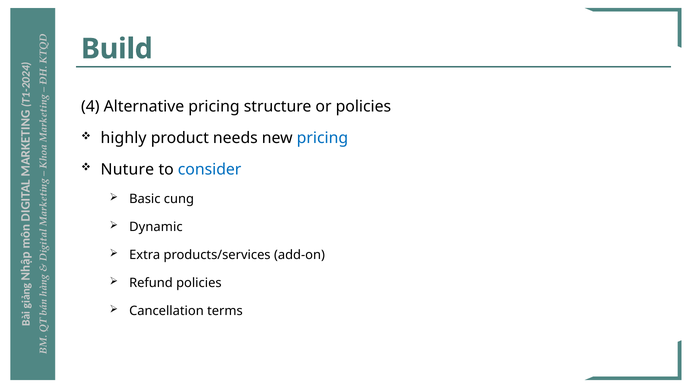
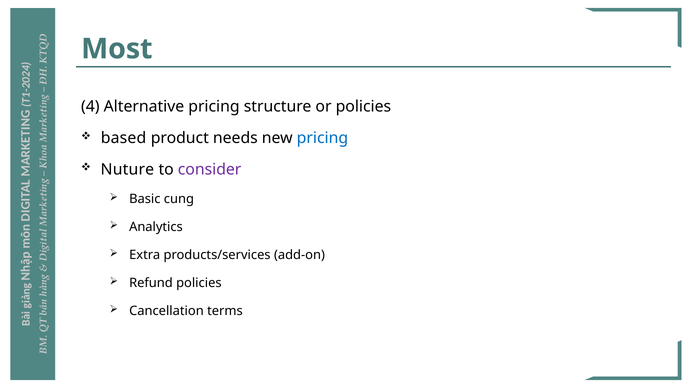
Build: Build -> Most (117, 49)
highly: highly -> based (124, 138)
consider colour: blue -> purple (210, 169)
Dynamic: Dynamic -> Analytics (156, 227)
